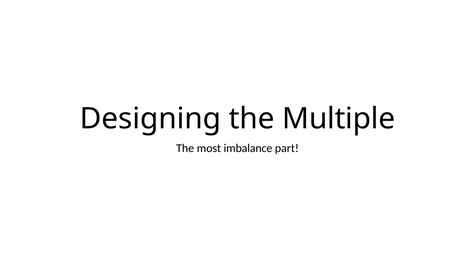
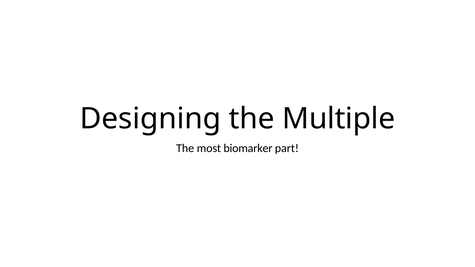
imbalance: imbalance -> biomarker (248, 148)
